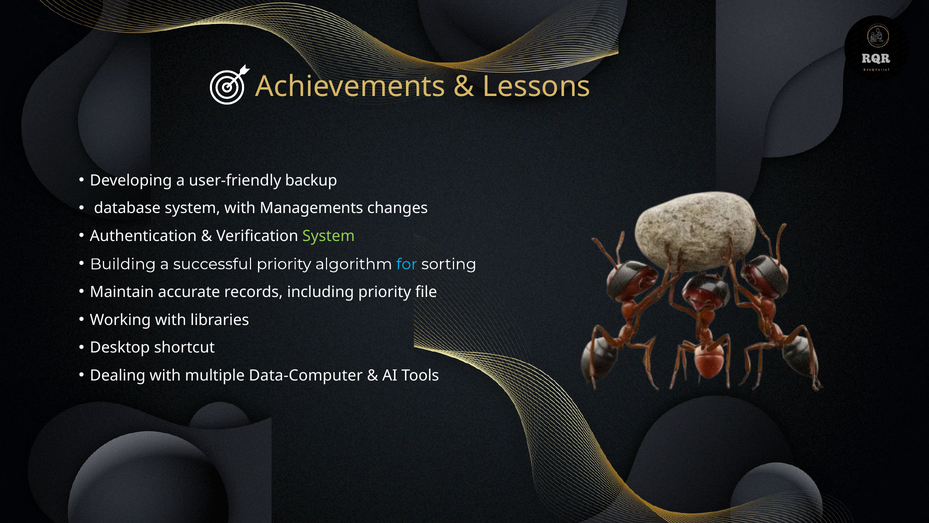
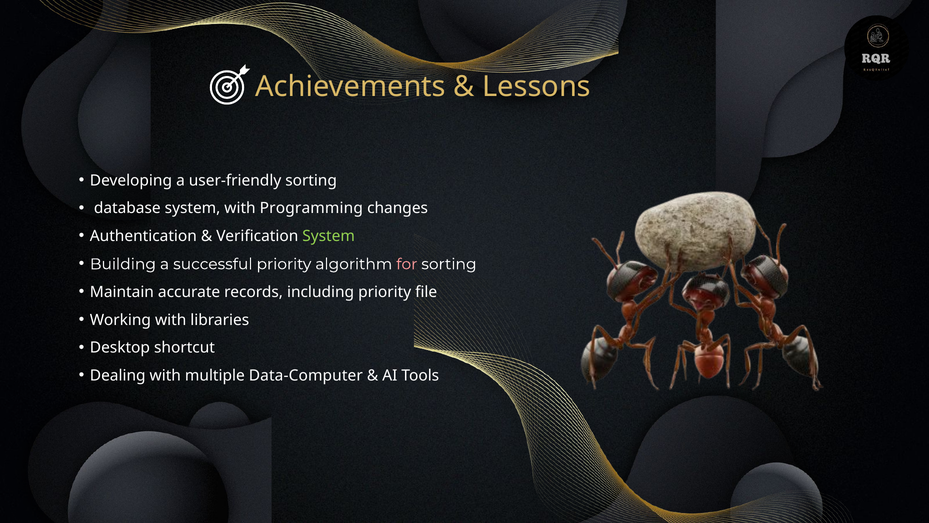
user-friendly backup: backup -> sorting (311, 180)
Managements: Managements -> Programming (311, 208)
for colour: light blue -> pink (407, 264)
